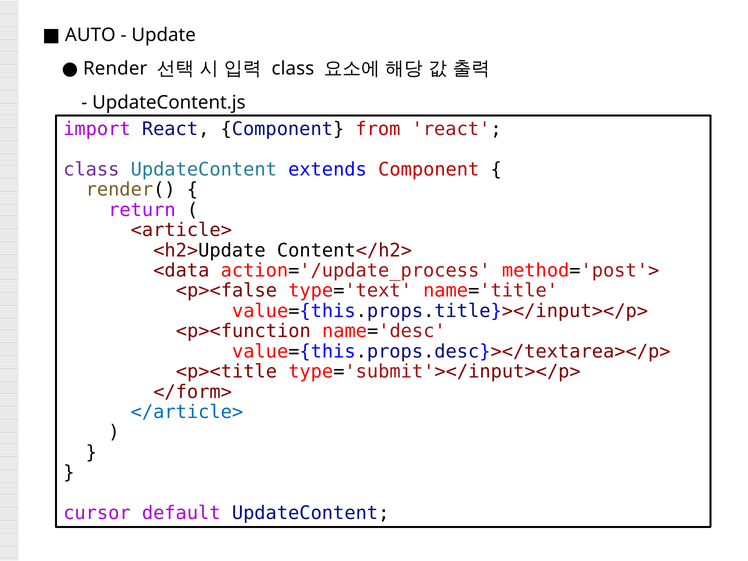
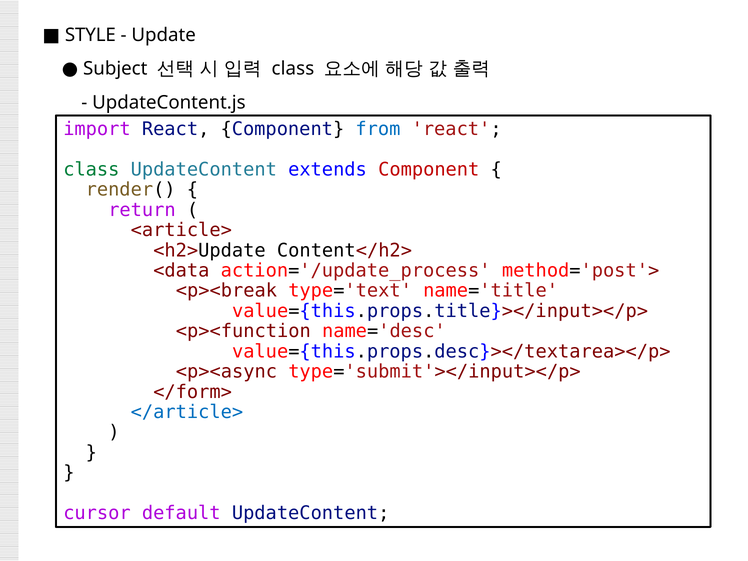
AUTO: AUTO -> STYLE (90, 35)
Render: Render -> Subject (115, 69)
from colour: red -> blue (378, 129)
class colour: purple -> green (91, 170)
<p><false: <p><false -> <p><break (226, 291)
<p><title: <p><title -> <p><async (226, 372)
